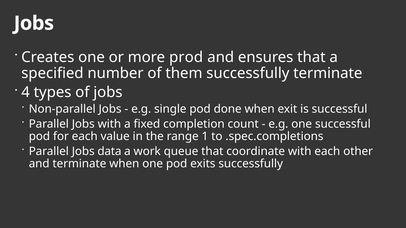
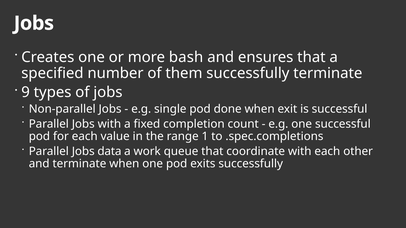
prod: prod -> bash (186, 57)
4: 4 -> 9 (26, 93)
